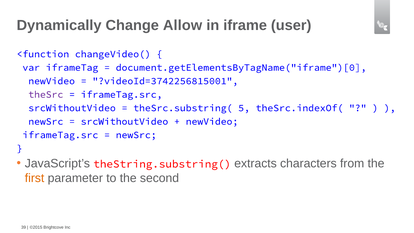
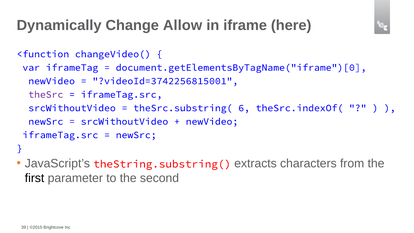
user: user -> here (291, 25)
5: 5 -> 6 (244, 108)
first colour: orange -> black (35, 178)
